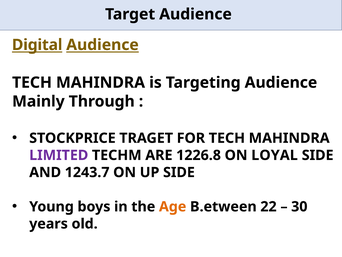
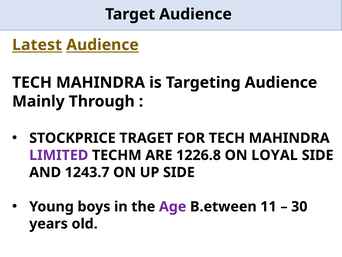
Digital: Digital -> Latest (37, 45)
Age colour: orange -> purple (173, 206)
22: 22 -> 11 (268, 206)
